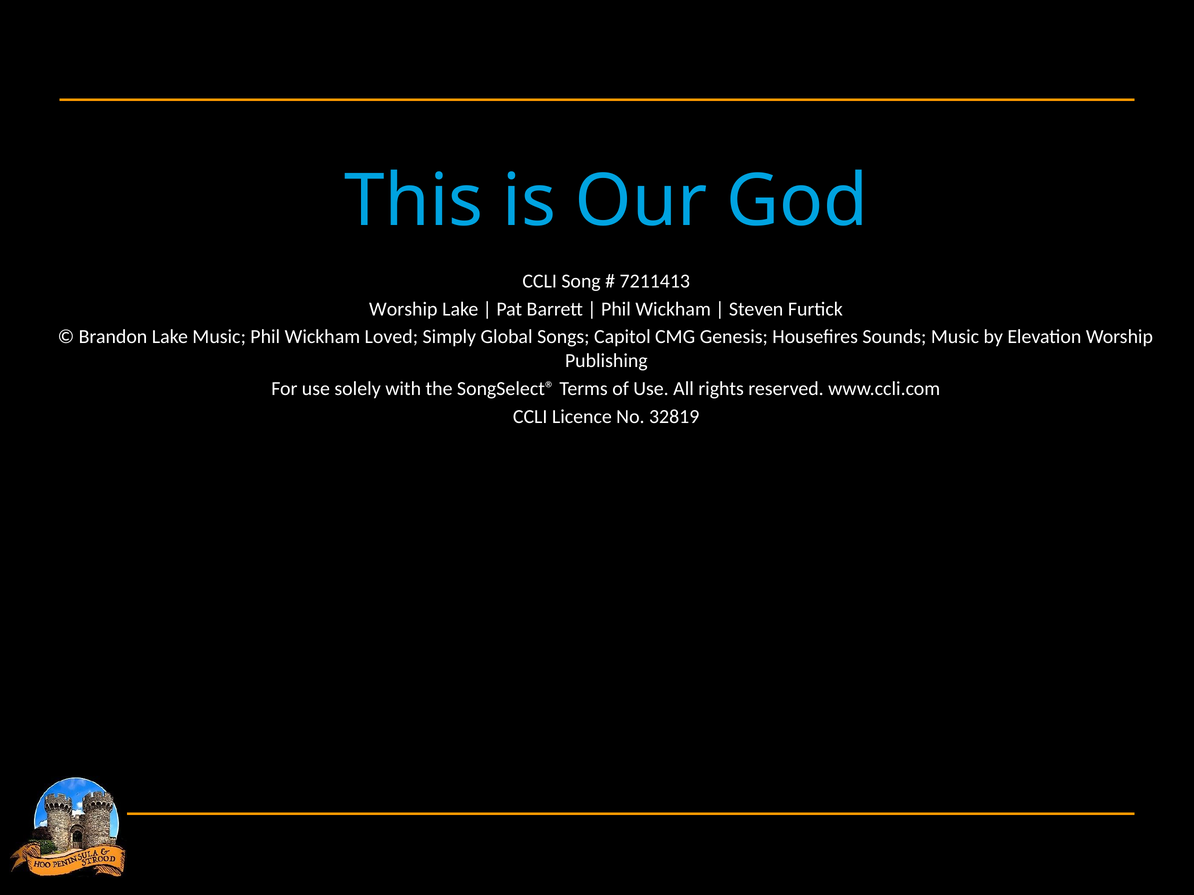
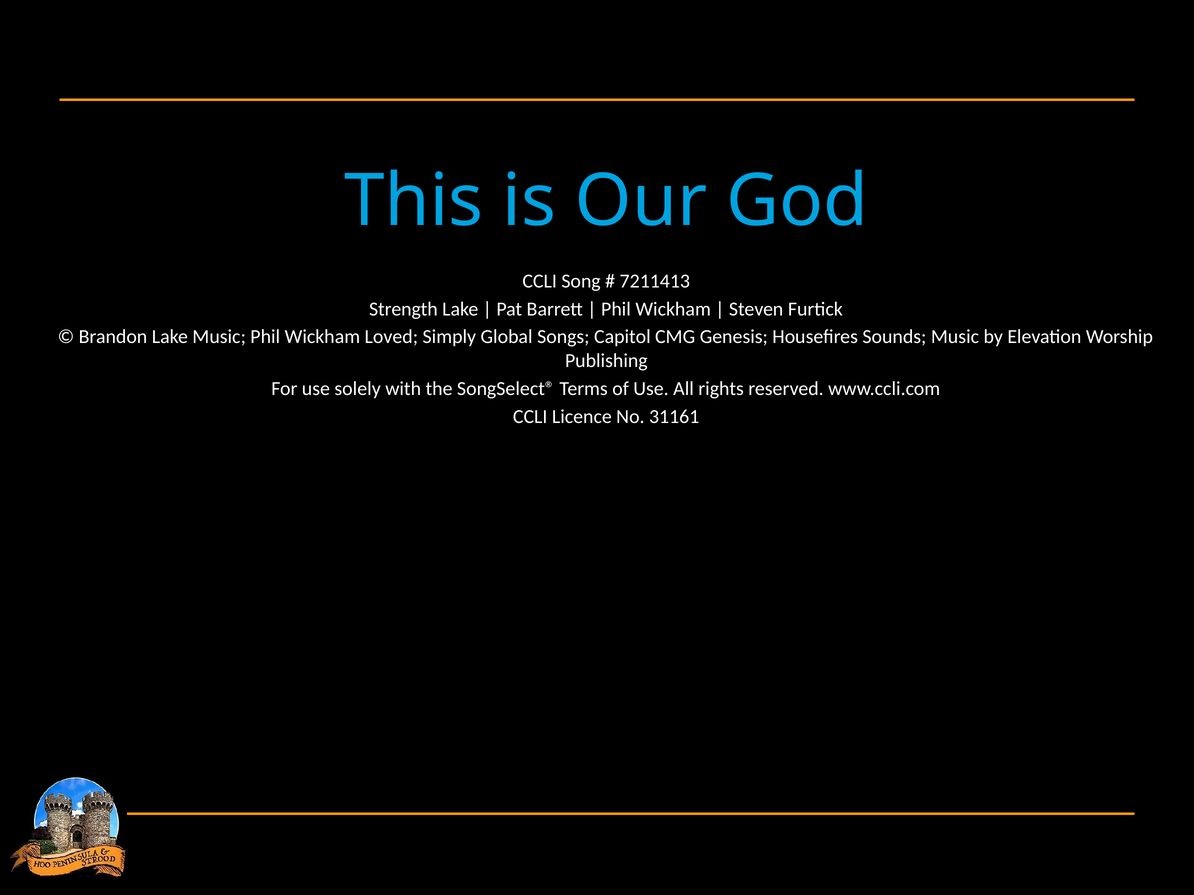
Worship: Worship -> Strength (403, 309)
32819: 32819 -> 31161 (674, 417)
